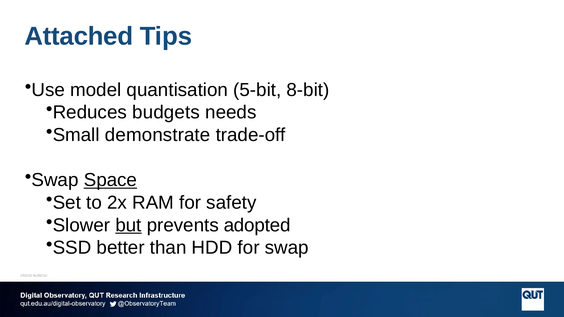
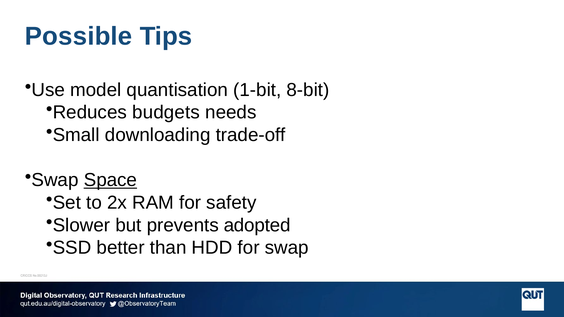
Attached: Attached -> Possible (79, 36)
5-bit: 5-bit -> 1-bit (257, 90)
demonstrate: demonstrate -> downloading (158, 135)
but underline: present -> none (128, 225)
